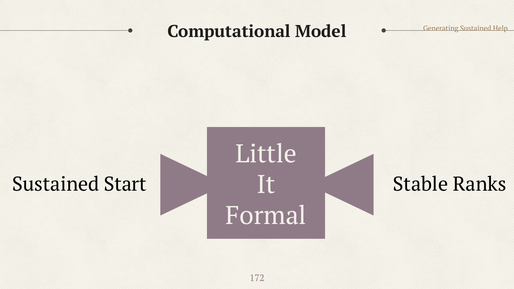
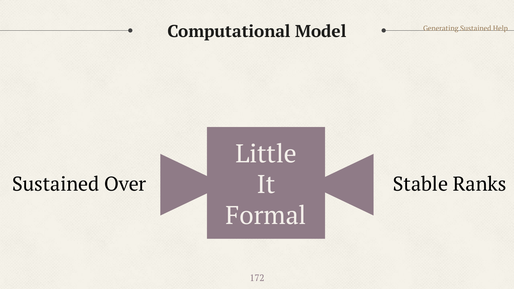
Start: Start -> Over (125, 184)
